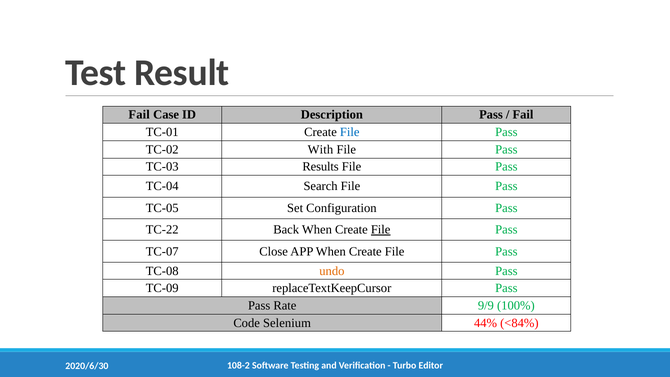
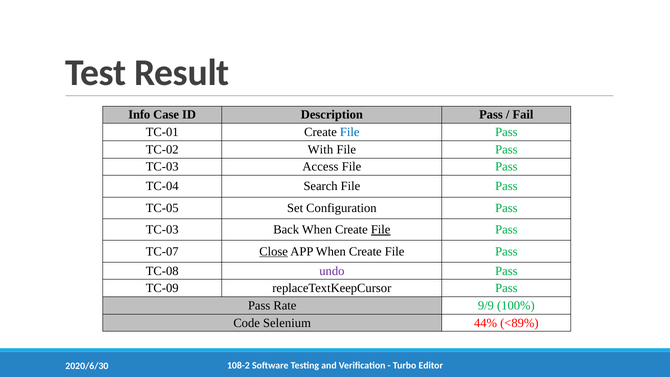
Fail: Fail -> Info (139, 115)
Results: Results -> Access (320, 167)
TC-22: TC-22 -> TC-03 (162, 230)
Close underline: none -> present (274, 251)
undo colour: orange -> purple (332, 271)
<84%: <84% -> <89% (519, 323)
